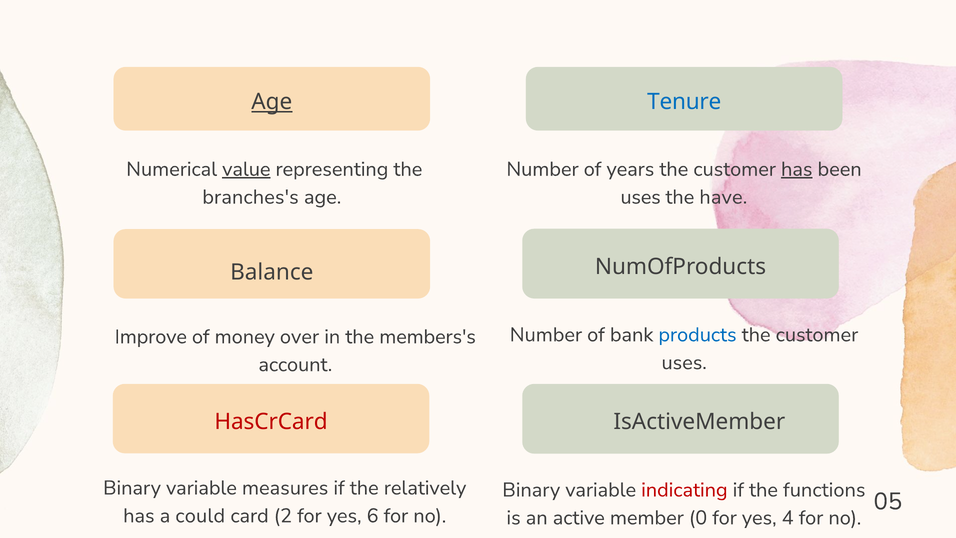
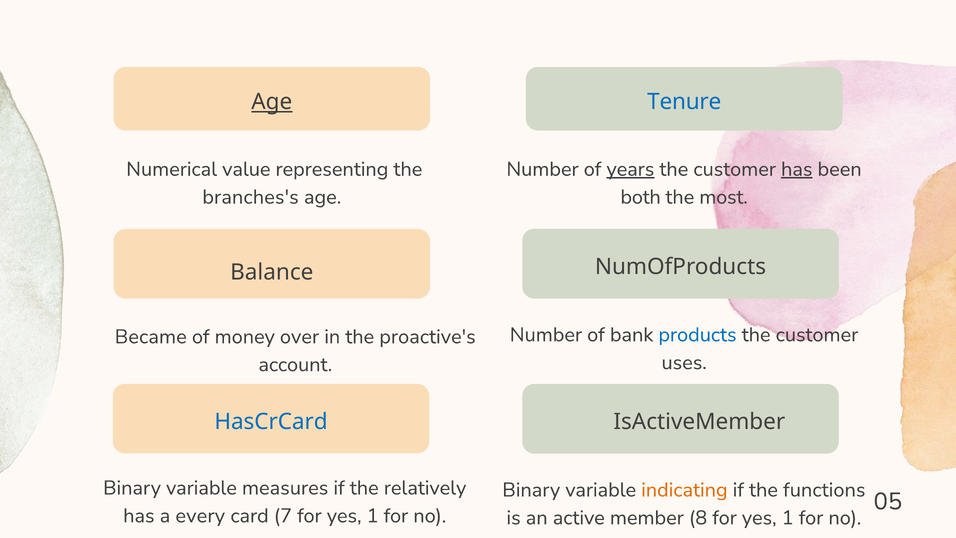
value underline: present -> none (246, 169)
years underline: none -> present (630, 169)
uses: uses -> both (641, 197)
have: have -> most (724, 197)
Improve: Improve -> Became (151, 337)
members's: members's -> proactive's (427, 337)
HasCrCard colour: red -> blue (271, 422)
indicating colour: red -> orange (684, 490)
could: could -> every (200, 516)
2: 2 -> 7 (283, 516)
6: 6 -> 1 (373, 516)
0: 0 -> 8 (698, 518)
4: 4 -> 1 (788, 518)
